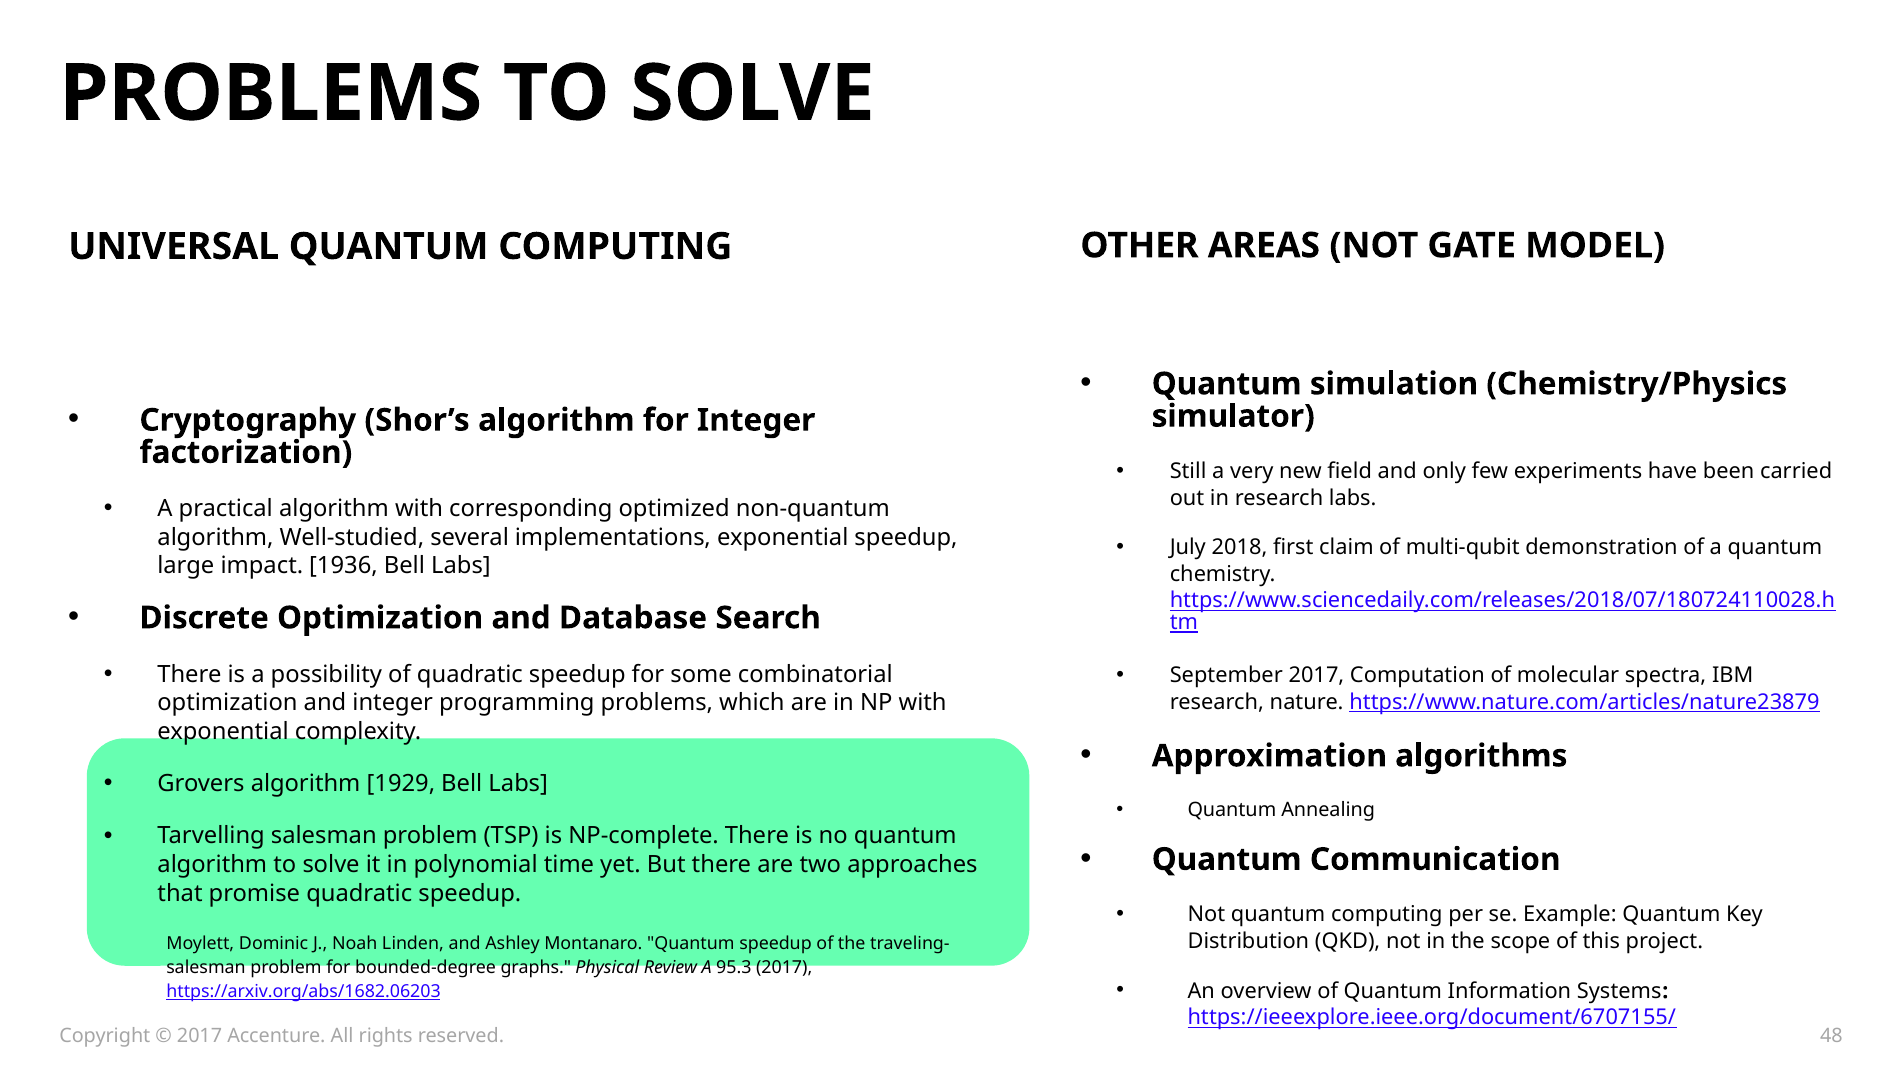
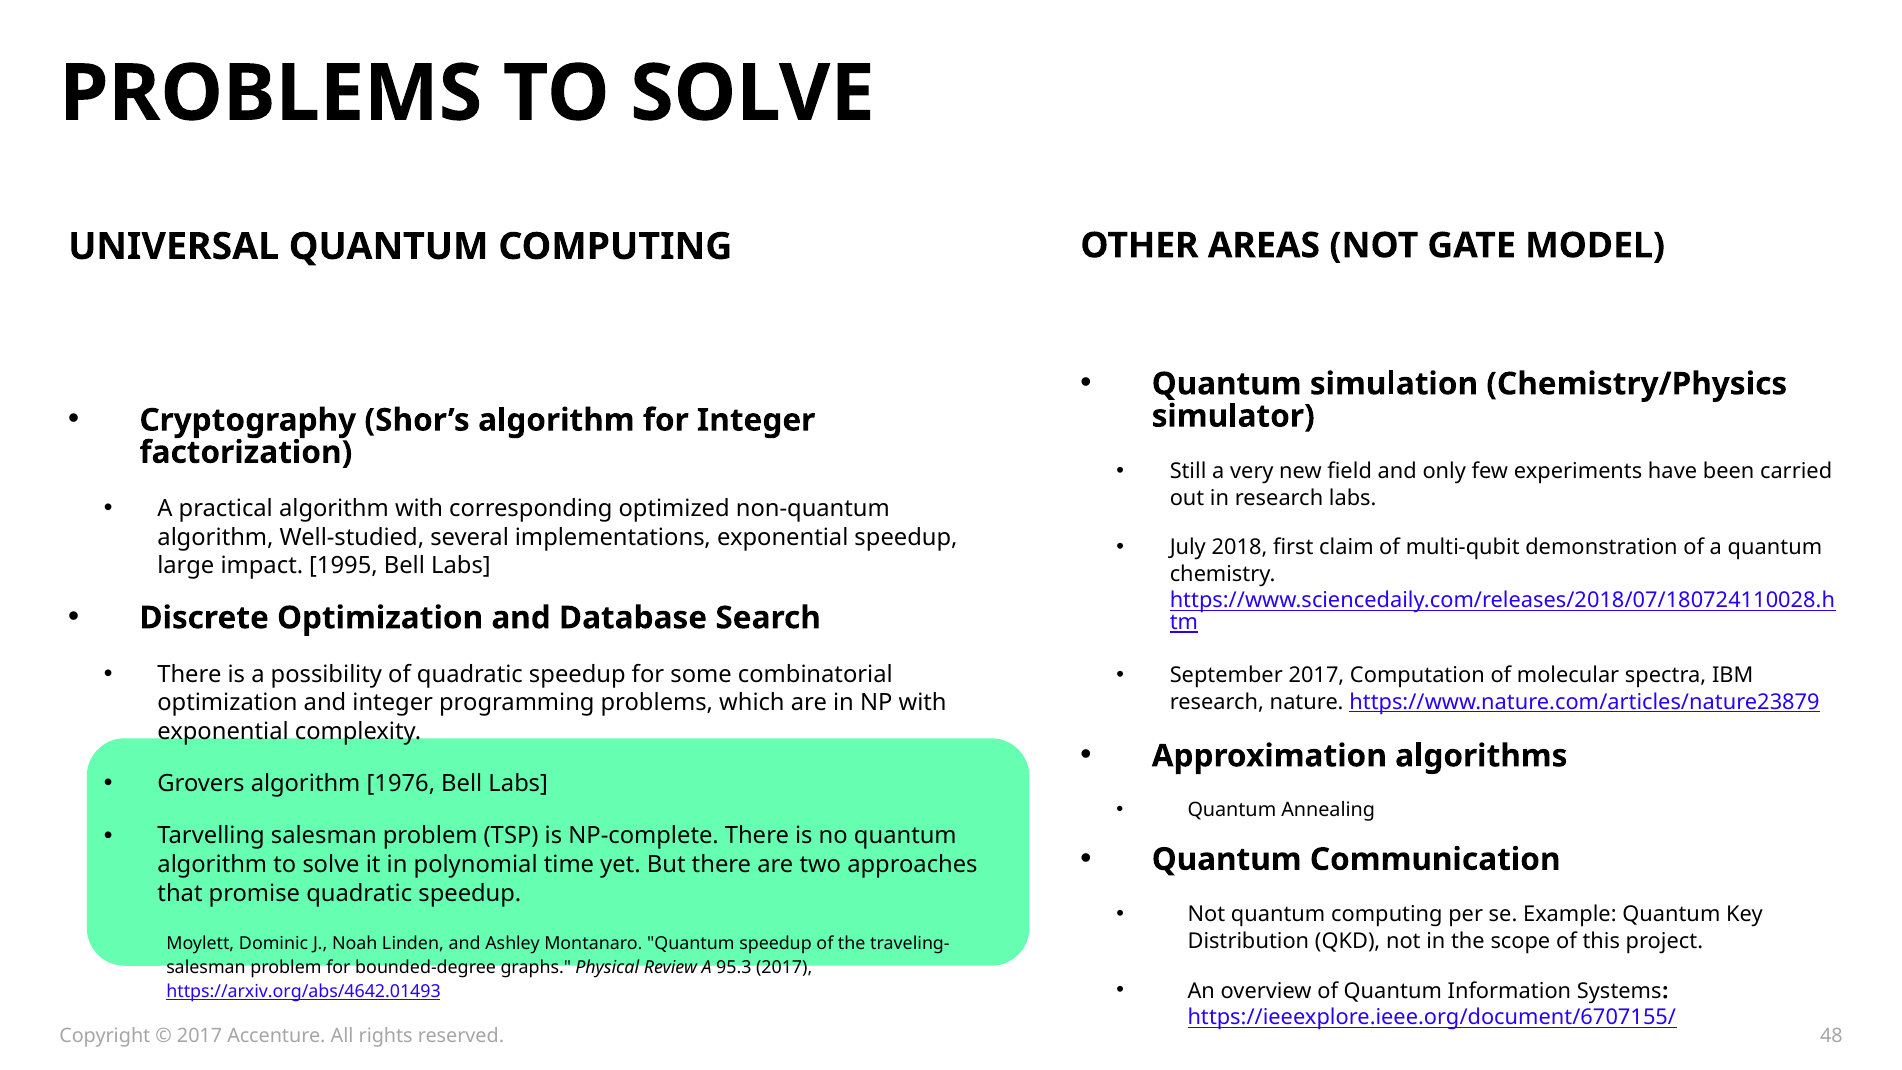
1936: 1936 -> 1995 (343, 566)
1929: 1929 -> 1976 (401, 784)
https://arxiv.org/abs/1682.06203: https://arxiv.org/abs/1682.06203 -> https://arxiv.org/abs/4642.01493 (304, 991)
